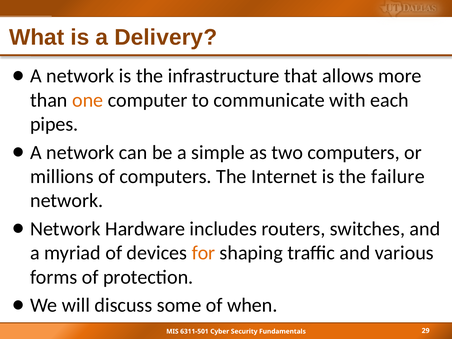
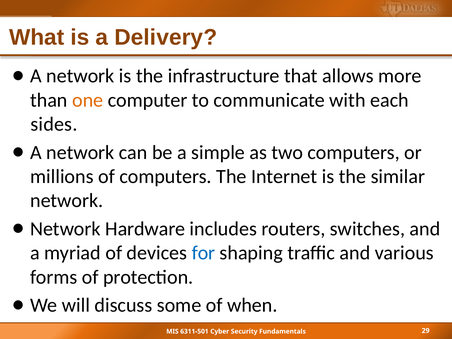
pipes: pipes -> sides (54, 124)
failure: failure -> similar (398, 177)
for colour: orange -> blue (203, 253)
